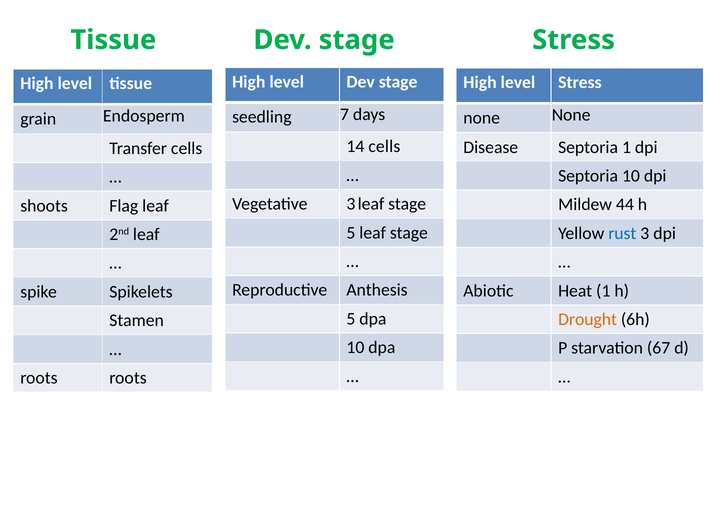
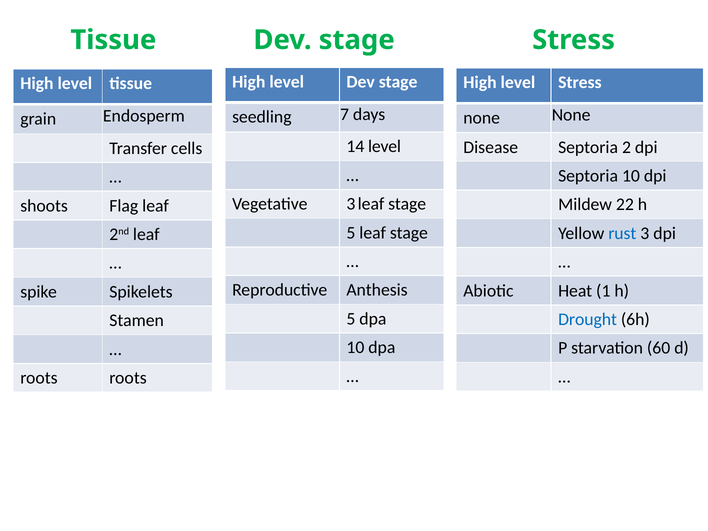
14 cells: cells -> level (385, 147)
Septoria 1: 1 -> 2 (627, 147)
44: 44 -> 22 (625, 205)
Drought colour: orange -> blue (588, 319)
67: 67 -> 60 (659, 348)
